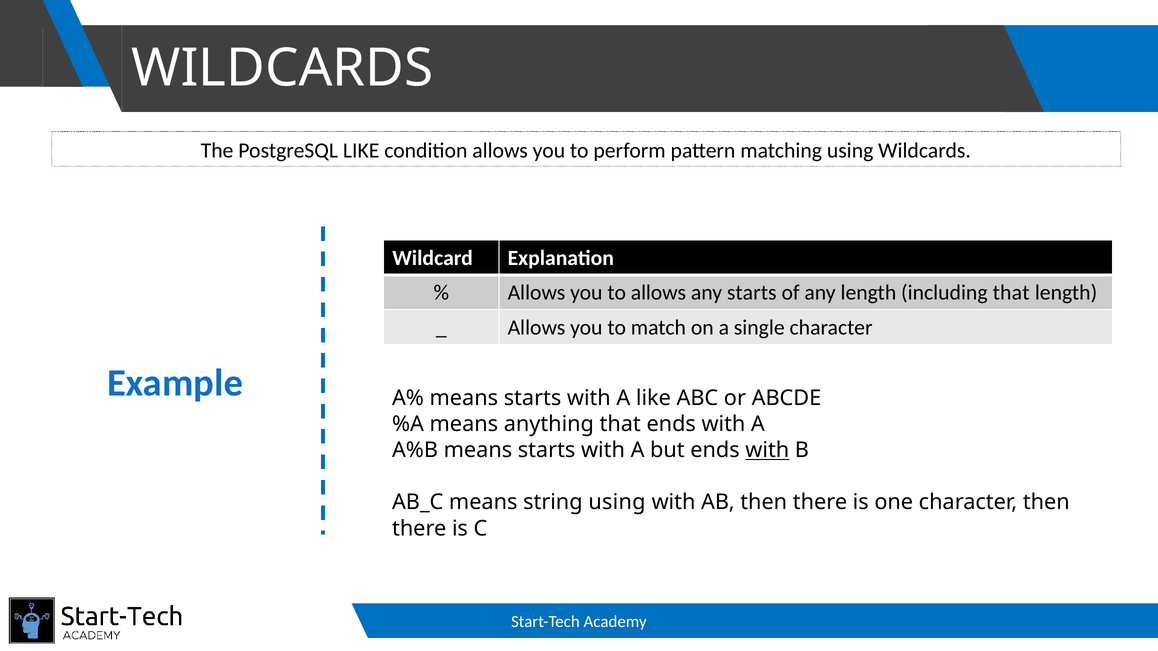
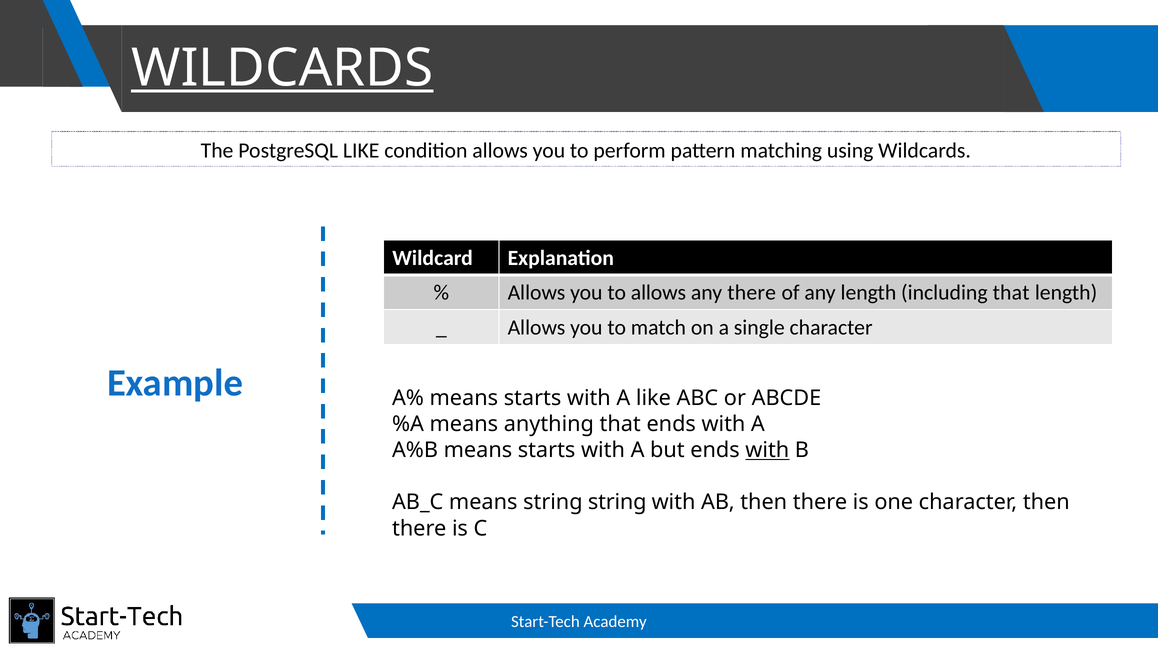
WILDCARDS underline: none -> present (282, 68)
any starts: starts -> there (752, 293)
string using: using -> string (617, 503)
